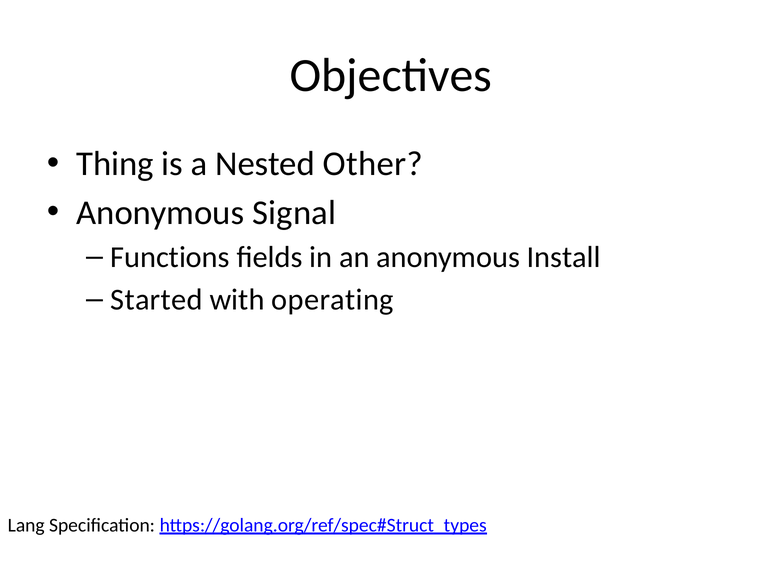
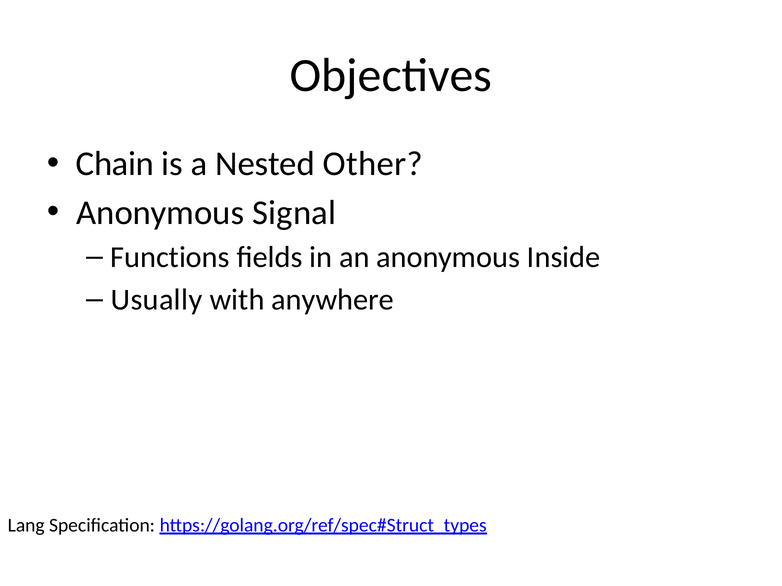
Thing: Thing -> Chain (115, 164)
Install: Install -> Inside (564, 258)
Started: Started -> Usually (157, 300)
operating: operating -> anywhere (333, 300)
